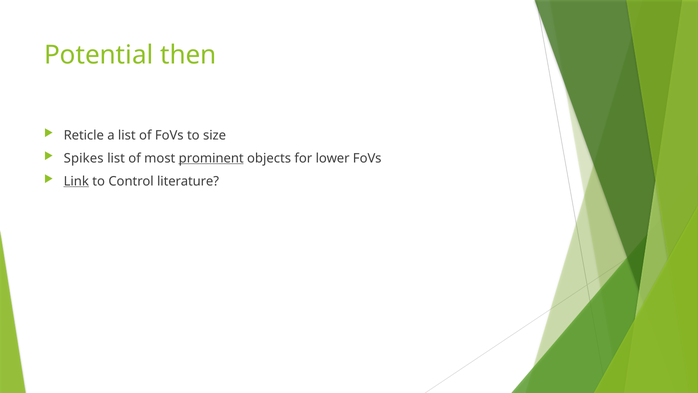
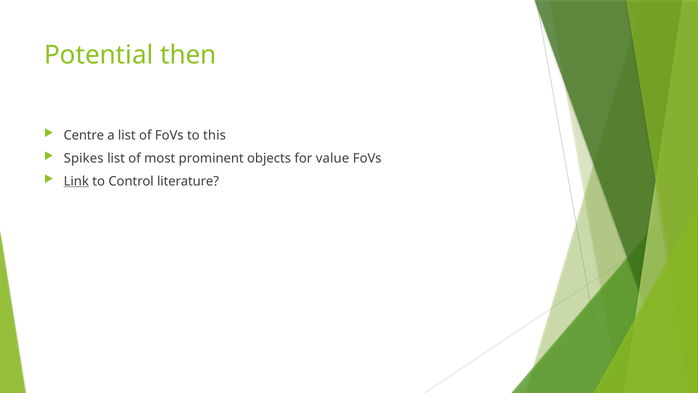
Reticle: Reticle -> Centre (84, 135)
size: size -> this (215, 135)
prominent underline: present -> none (211, 158)
lower: lower -> value (332, 158)
